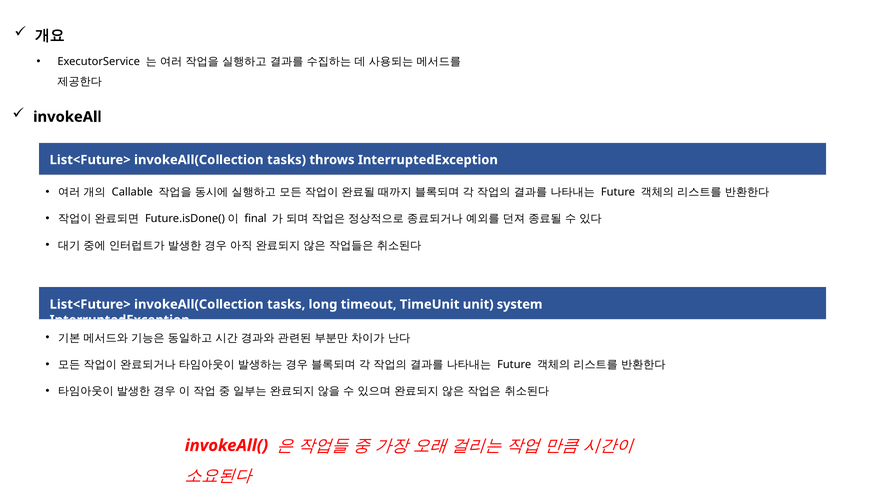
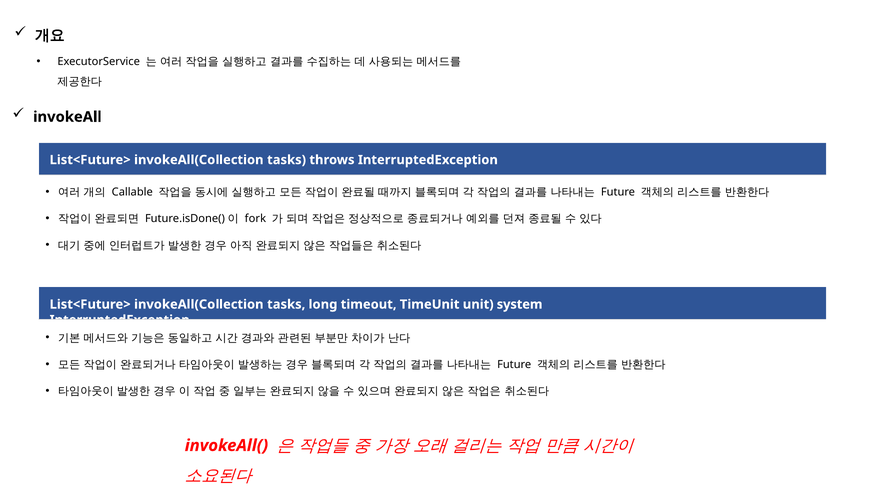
final: final -> fork (255, 219)
